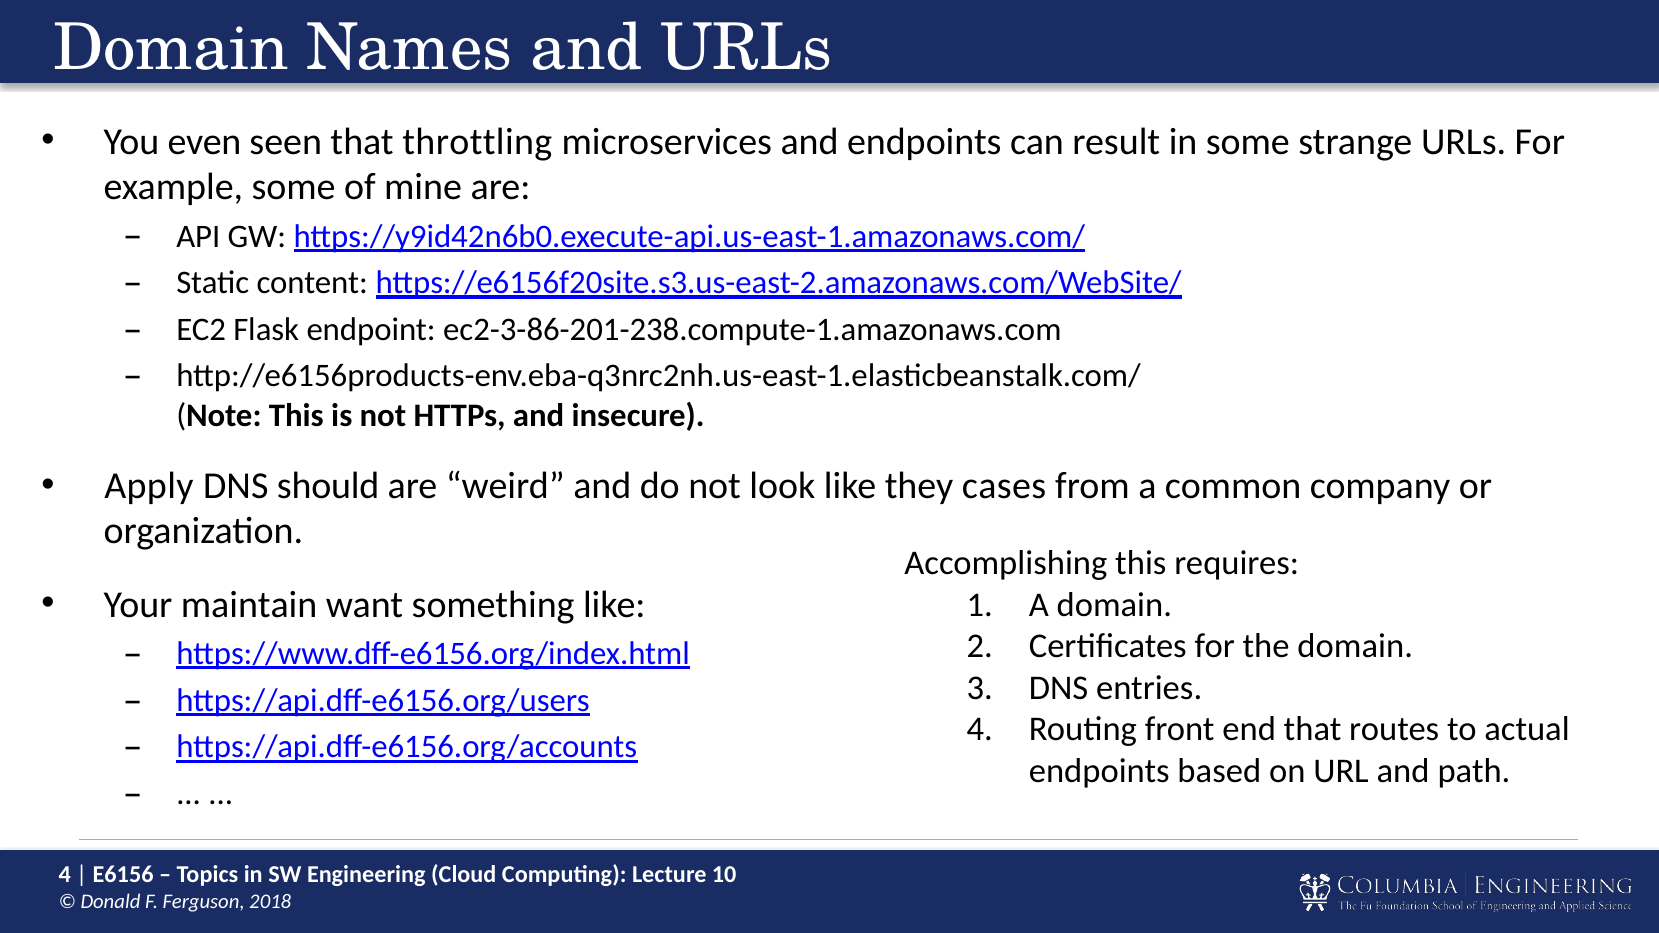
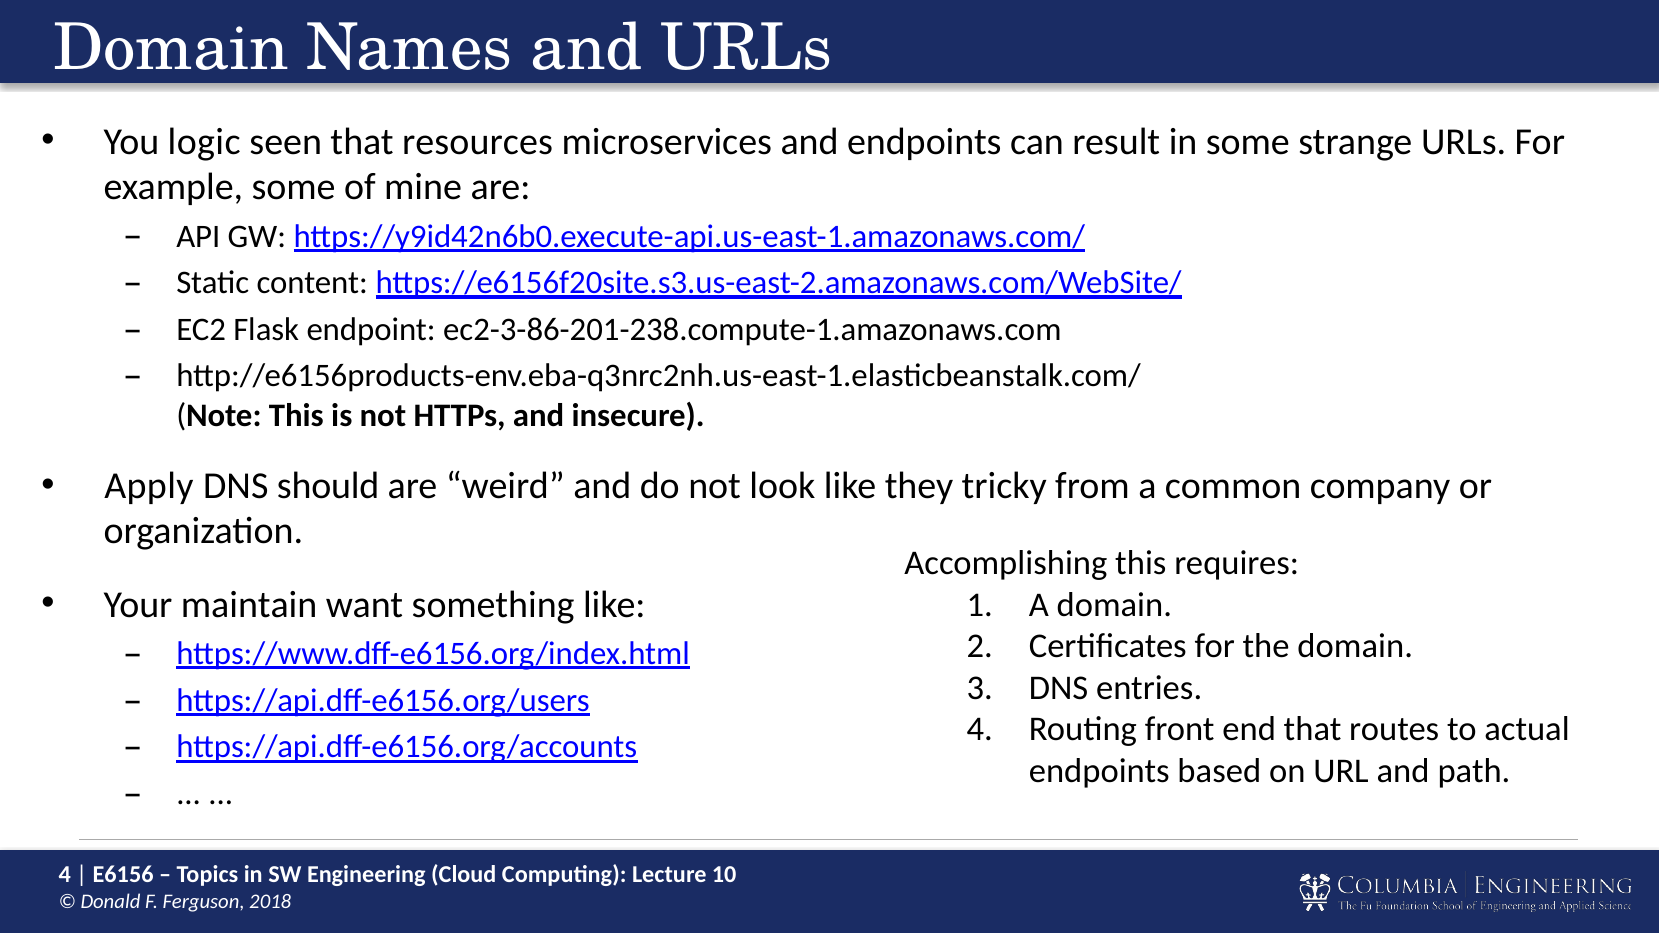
even: even -> logic (204, 142)
throttling: throttling -> resources (478, 142)
cases: cases -> tricky (1004, 486)
